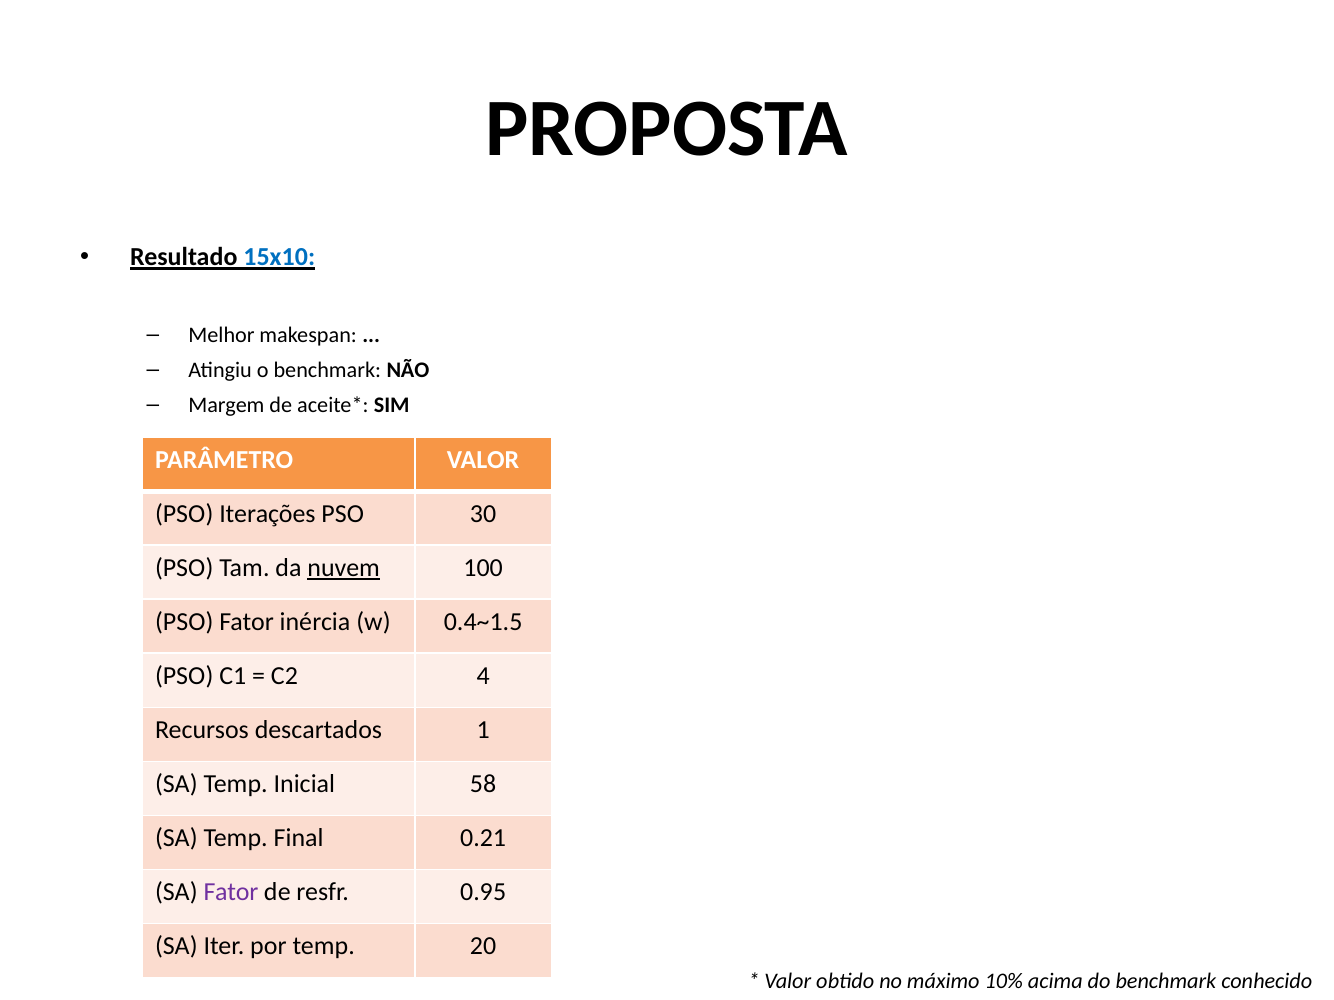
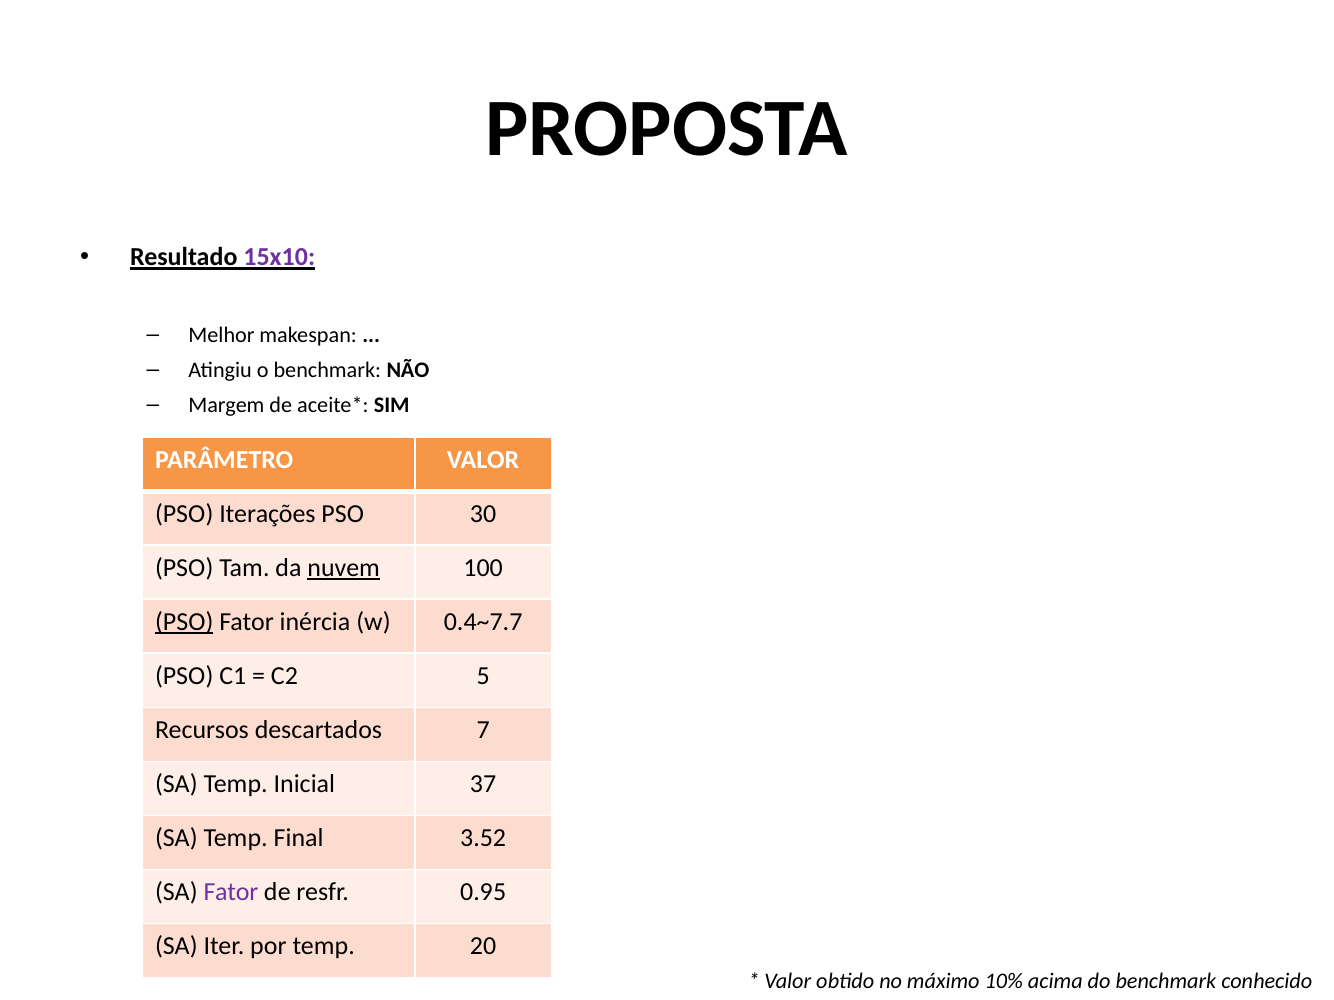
15x10 colour: blue -> purple (279, 258)
PSO underline: none -> present (184, 622)
0.4~1.5: 0.4~1.5 -> 0.4~7.7 (483, 622)
4: 4 -> 5 (483, 676)
1: 1 -> 7 (483, 730)
58: 58 -> 37 (483, 785)
0.21: 0.21 -> 3.52 (483, 839)
